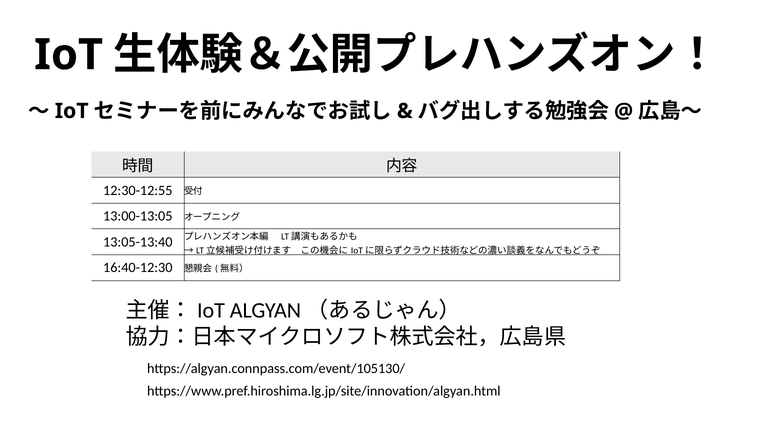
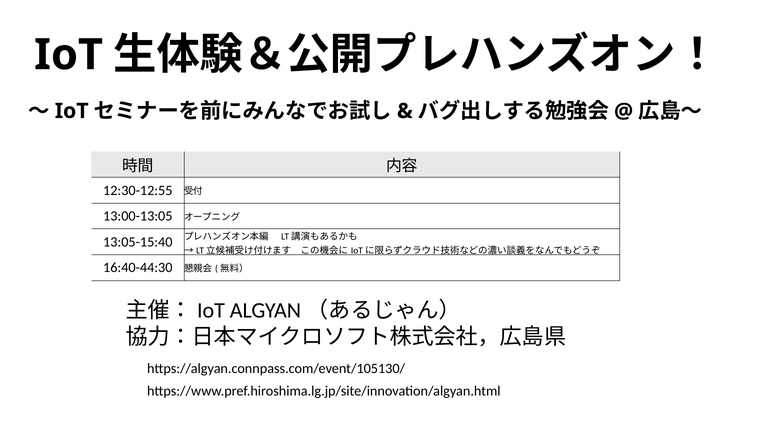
13:05-13:40: 13:05-13:40 -> 13:05-15:40 (138, 242)
16:40-12:30: 16:40-12:30 -> 16:40-44:30 (138, 268)
